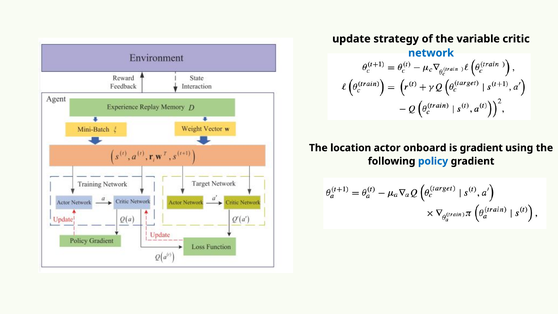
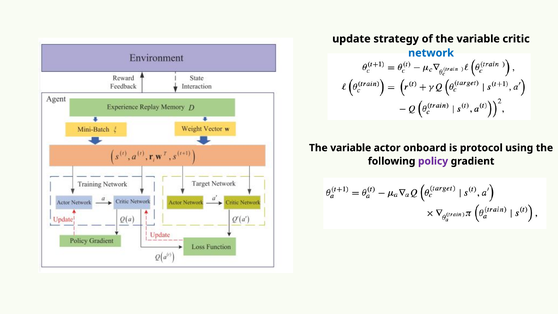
location: location -> variable (351, 148)
is gradient: gradient -> protocol (481, 148)
policy colour: blue -> purple (433, 161)
